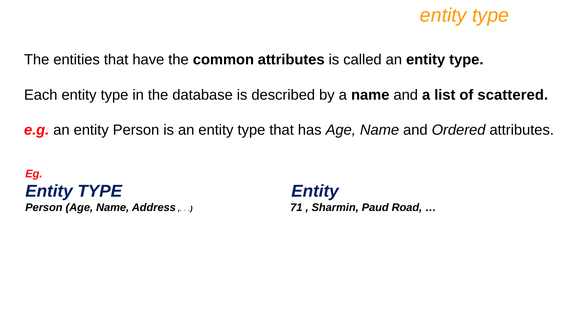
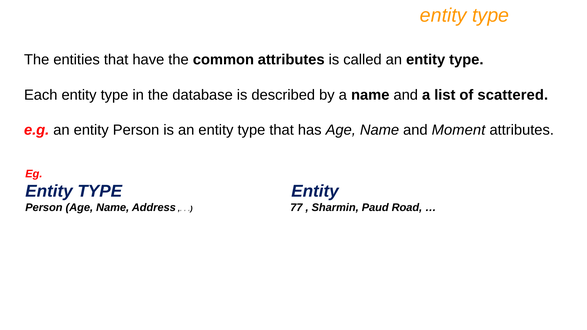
Ordered: Ordered -> Moment (459, 130)
71: 71 -> 77 (296, 208)
